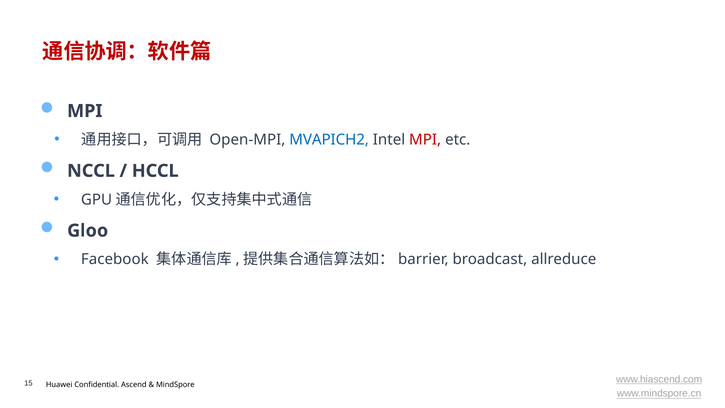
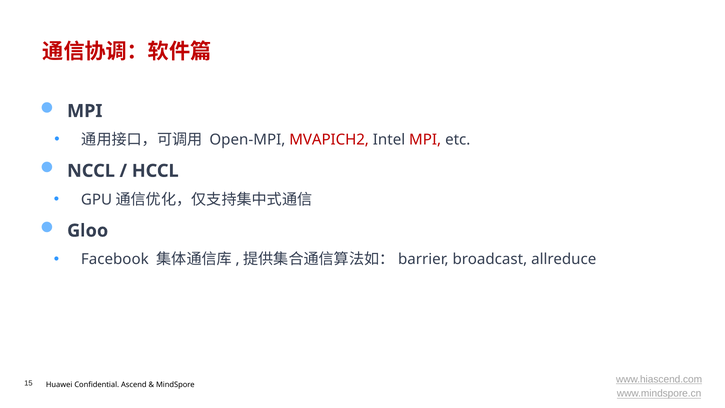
MVAPICH2 colour: blue -> red (329, 140)
